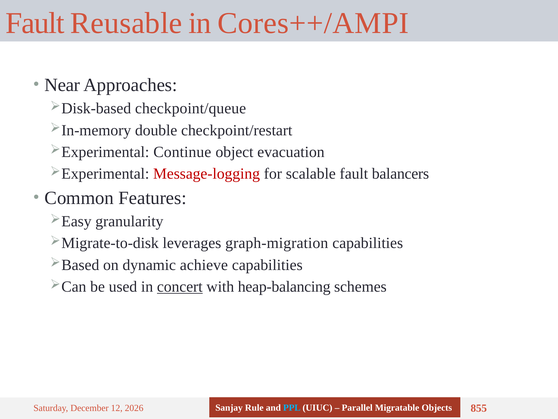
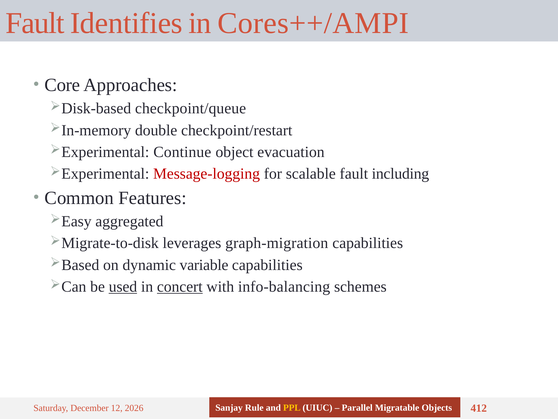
Reusable: Reusable -> Identifies (126, 23)
Near: Near -> Core (62, 85)
balancers: balancers -> including (400, 173)
granularity: granularity -> aggregated (129, 221)
achieve: achieve -> variable (204, 265)
used underline: none -> present (123, 286)
heap-balancing: heap-balancing -> info-balancing (284, 286)
PPL colour: light blue -> yellow (292, 407)
855: 855 -> 412 (479, 408)
